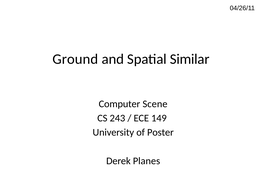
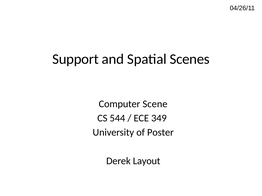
Ground: Ground -> Support (76, 59)
Similar: Similar -> Scenes (190, 59)
243: 243 -> 544 (117, 118)
149: 149 -> 349 (159, 118)
Planes: Planes -> Layout (147, 161)
